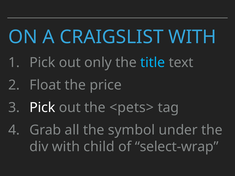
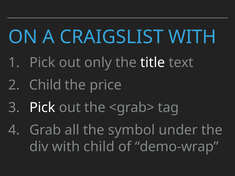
title colour: light blue -> white (153, 63)
Float: Float -> Child (45, 85)
<pets>: <pets> -> <grab> (132, 108)
select-wrap: select-wrap -> demo-wrap (177, 147)
